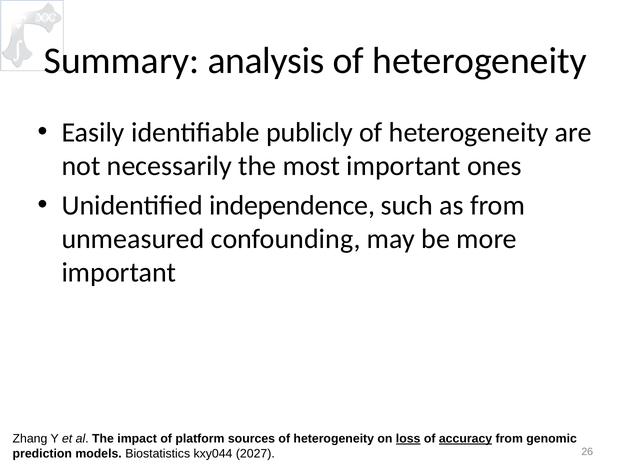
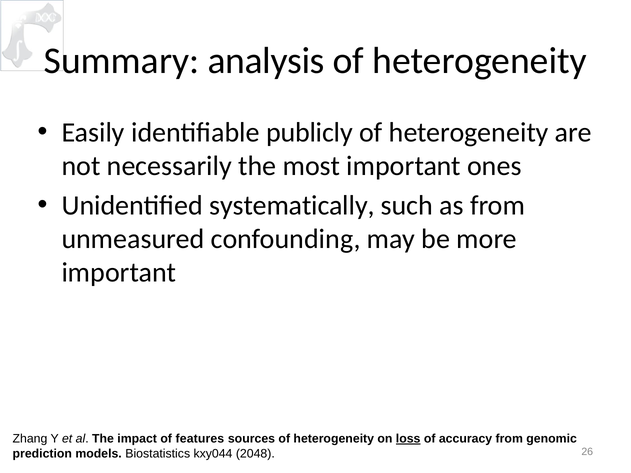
independence: independence -> systematically (292, 205)
platform: platform -> features (200, 439)
accuracy underline: present -> none (466, 439)
2027: 2027 -> 2048 (255, 454)
